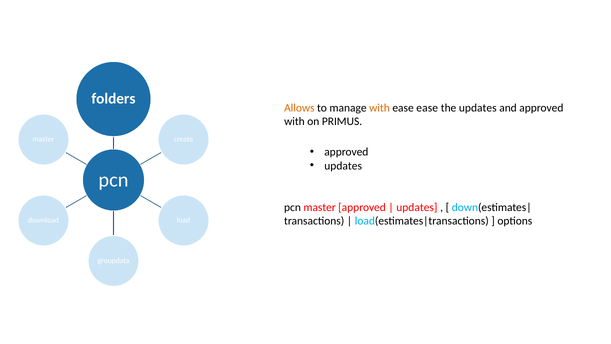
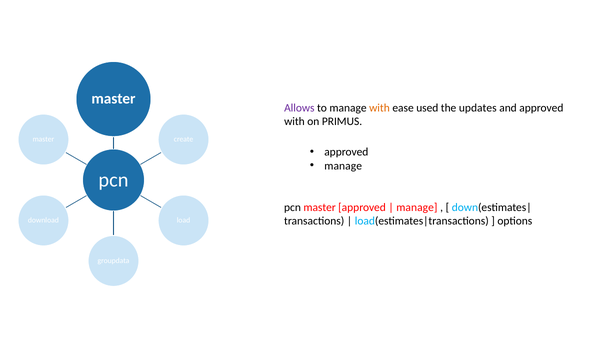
folders: folders -> master (113, 99)
Allows colour: orange -> purple (299, 108)
ease ease: ease -> used (427, 108)
updates: updates -> manage (343, 166)
updates: updates -> manage (417, 207)
